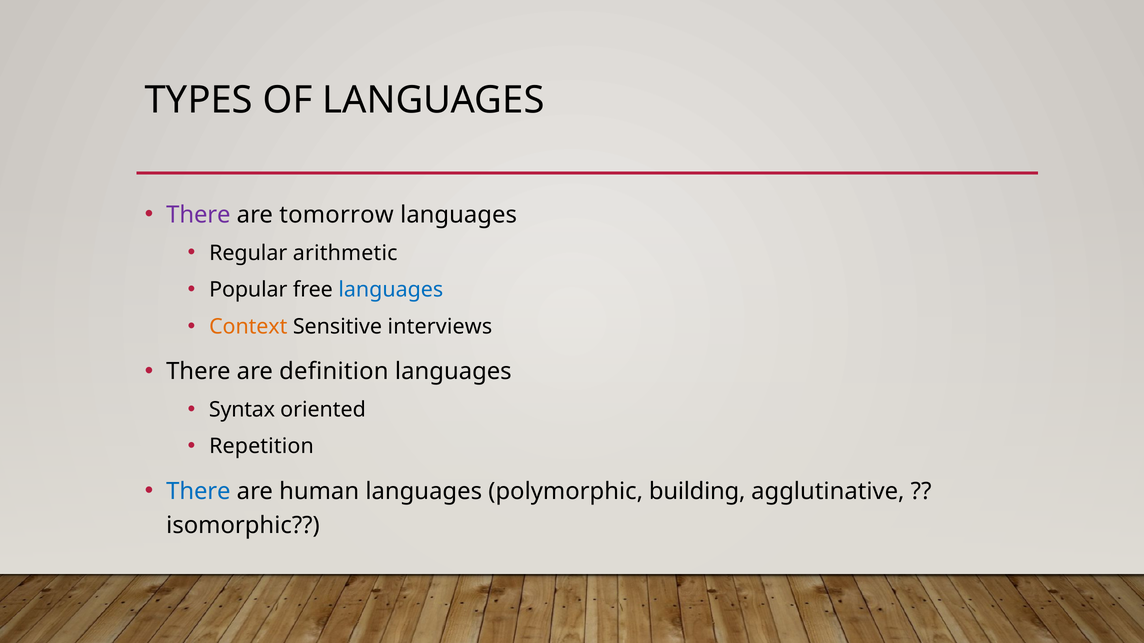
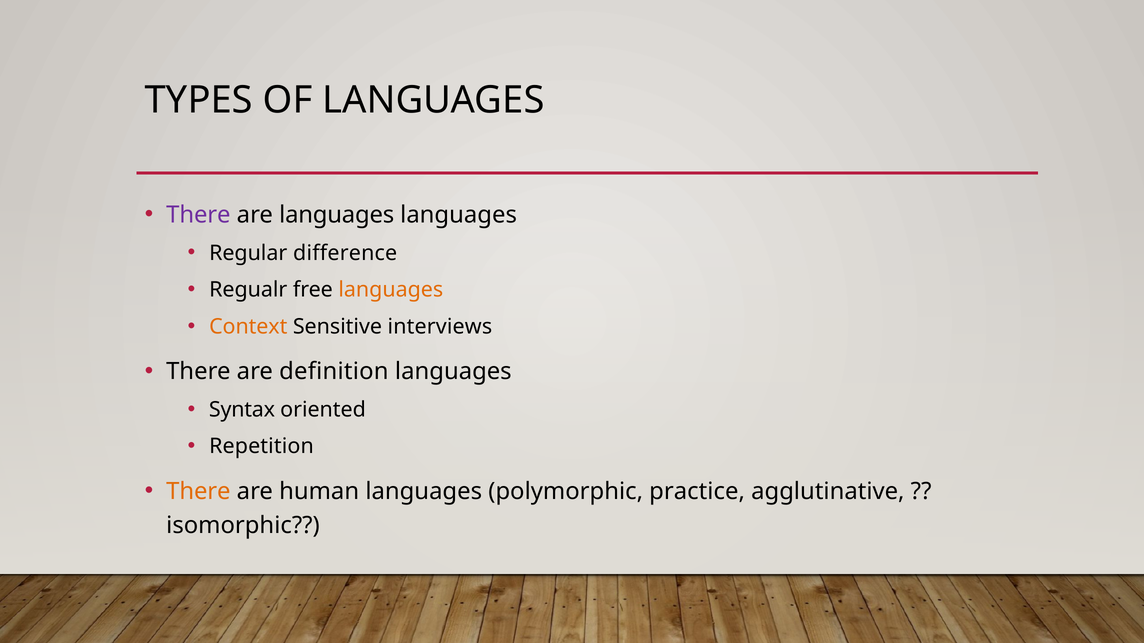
are tomorrow: tomorrow -> languages (337, 215)
arithmetic: arithmetic -> difference (345, 253)
Popular: Popular -> Regualr (248, 290)
languages colour: blue -> orange (391, 290)
There colour: blue -> orange (198, 492)
building: building -> practice (697, 492)
